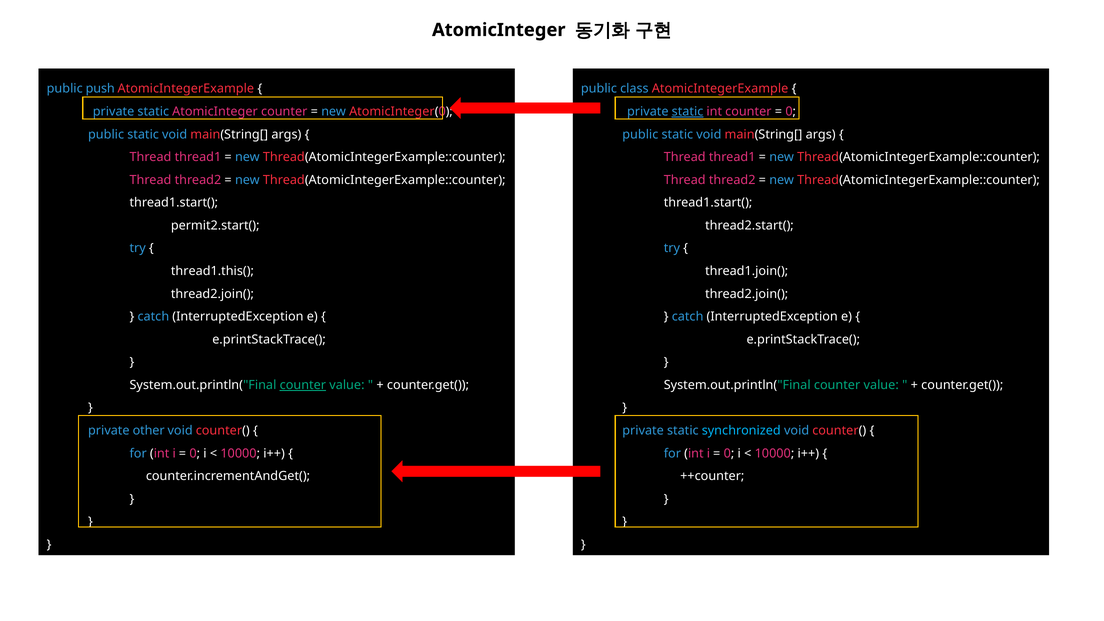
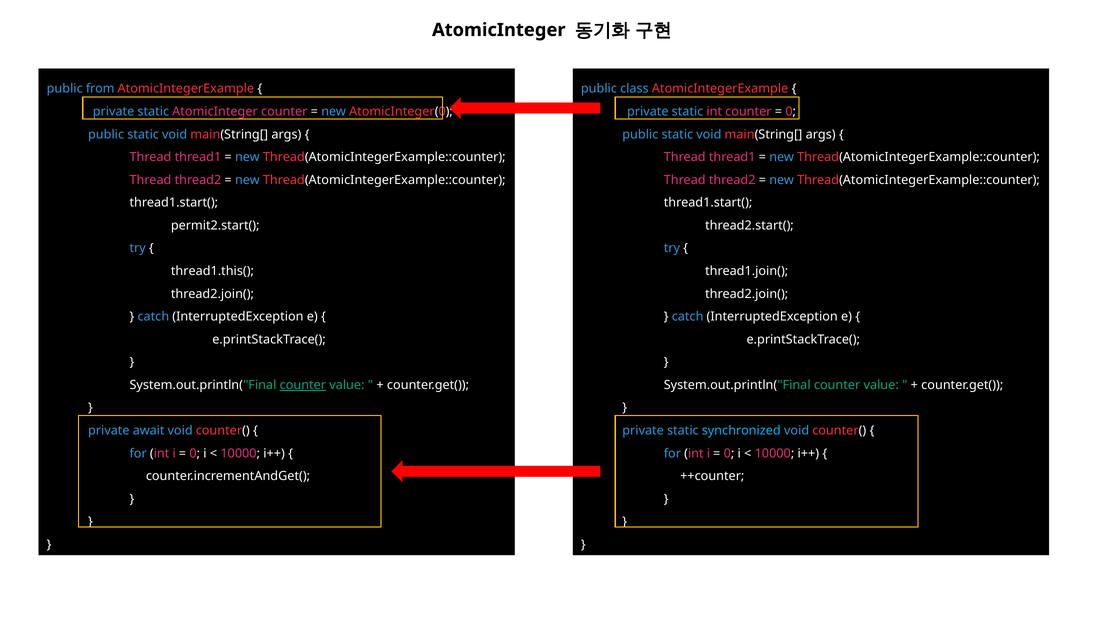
push: push -> from (100, 89)
static underline: present -> none (688, 112)
other: other -> await (149, 431)
